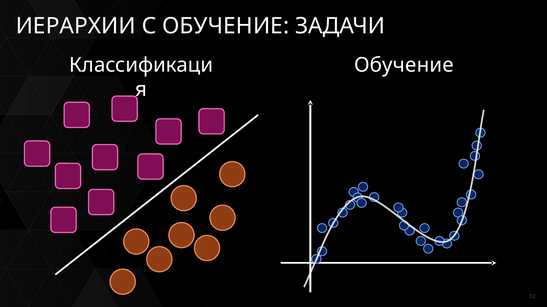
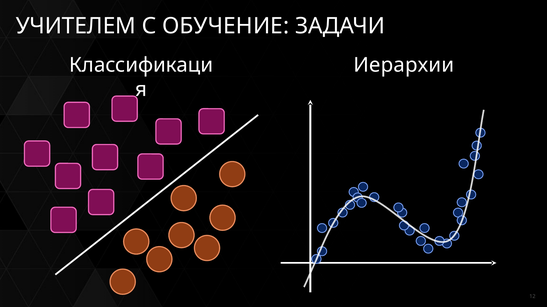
ИЕРАРХИИ: ИЕРАРХИИ -> УЧИТЕЛЕМ (76, 26)
Обучение: Обучение -> Иерархии (404, 65)
